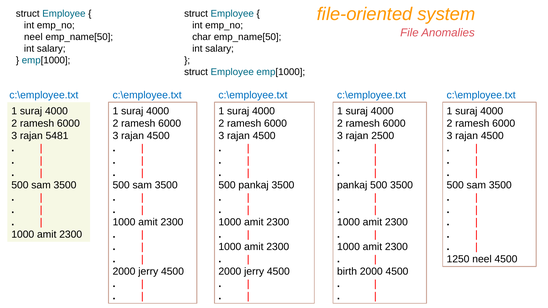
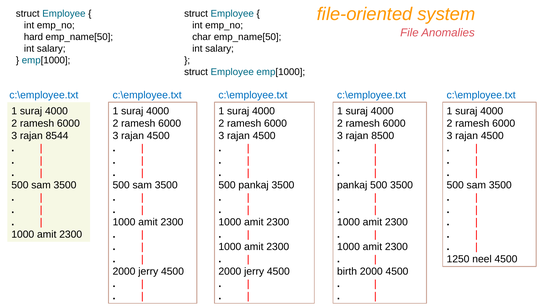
neel: neel -> hard (33, 37)
5481: 5481 -> 8544 (57, 136)
2500: 2500 -> 8500 (383, 136)
